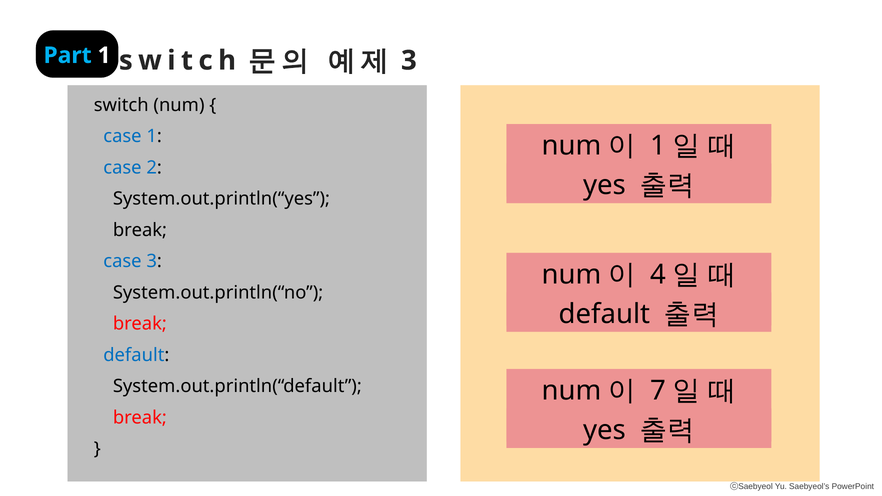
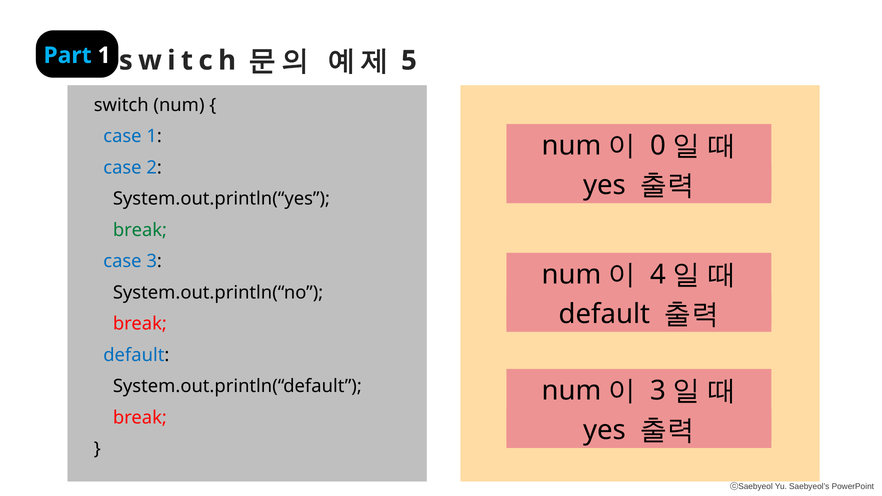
3: 3 -> 5 (409, 61)
1: 1 -> 0 (658, 146)
break colour: black -> green (140, 230)
7: 7 -> 3 (658, 391)
